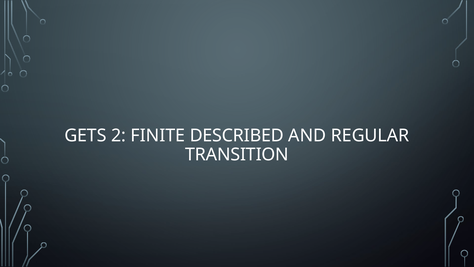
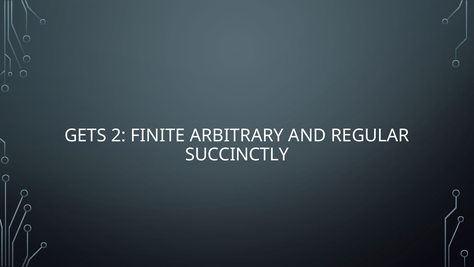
DESCRIBED: DESCRIBED -> ARBITRARY (237, 135)
TRANSITION: TRANSITION -> SUCCINCTLY (237, 155)
